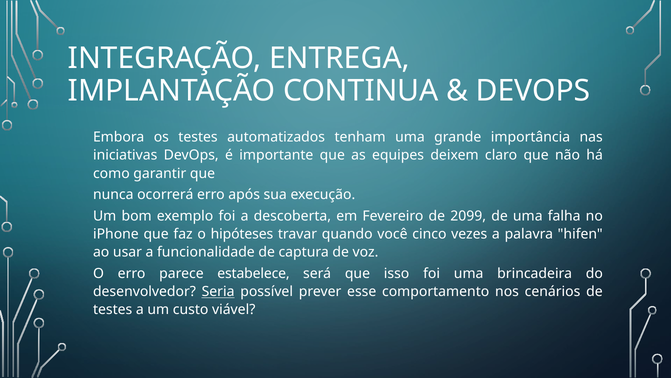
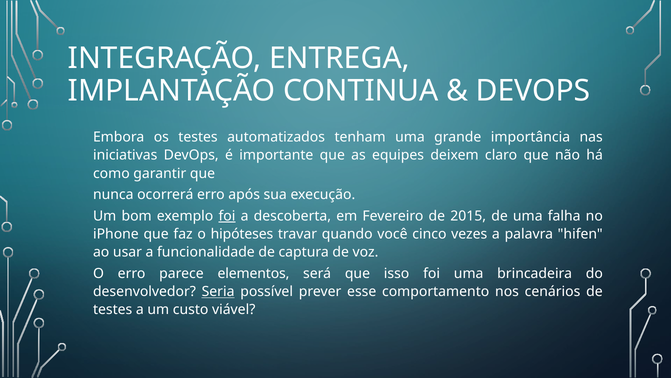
foi underline: none -> present (227, 216)
2099: 2099 -> 2015 (468, 216)
estabelece: estabelece -> elementos (254, 273)
